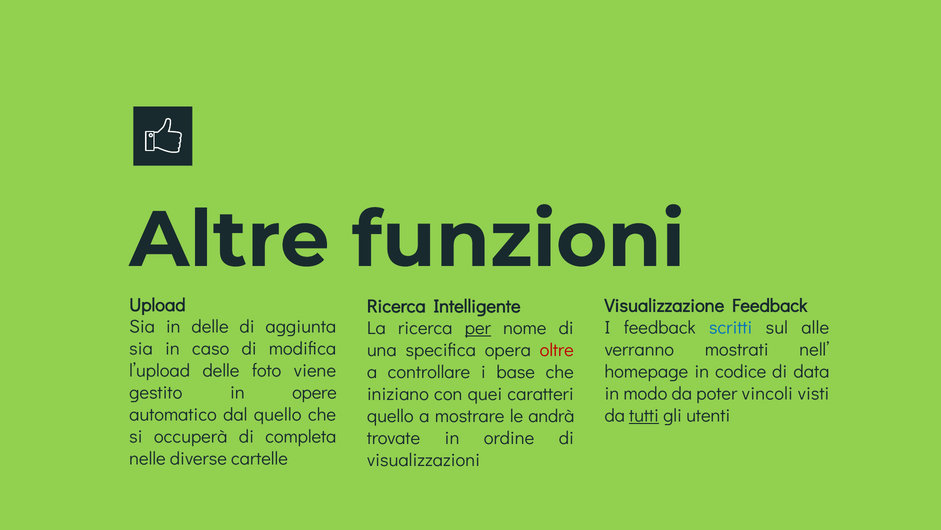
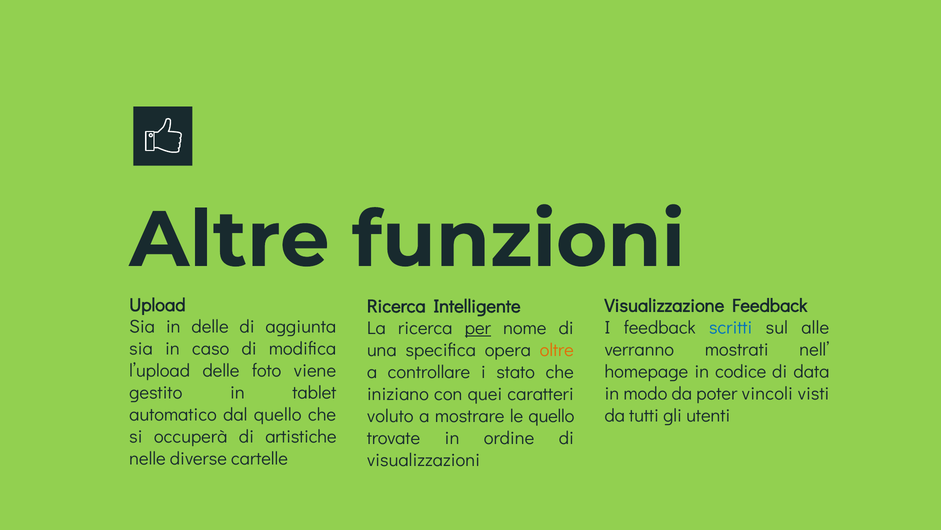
oltre colour: red -> orange (557, 350)
base: base -> stato (516, 372)
opere: opere -> tablet (314, 392)
tutti underline: present -> none (644, 415)
quello: quello -> voluto (390, 416)
le andrà: andrà -> quello (551, 416)
completa: completa -> artistiche (301, 436)
